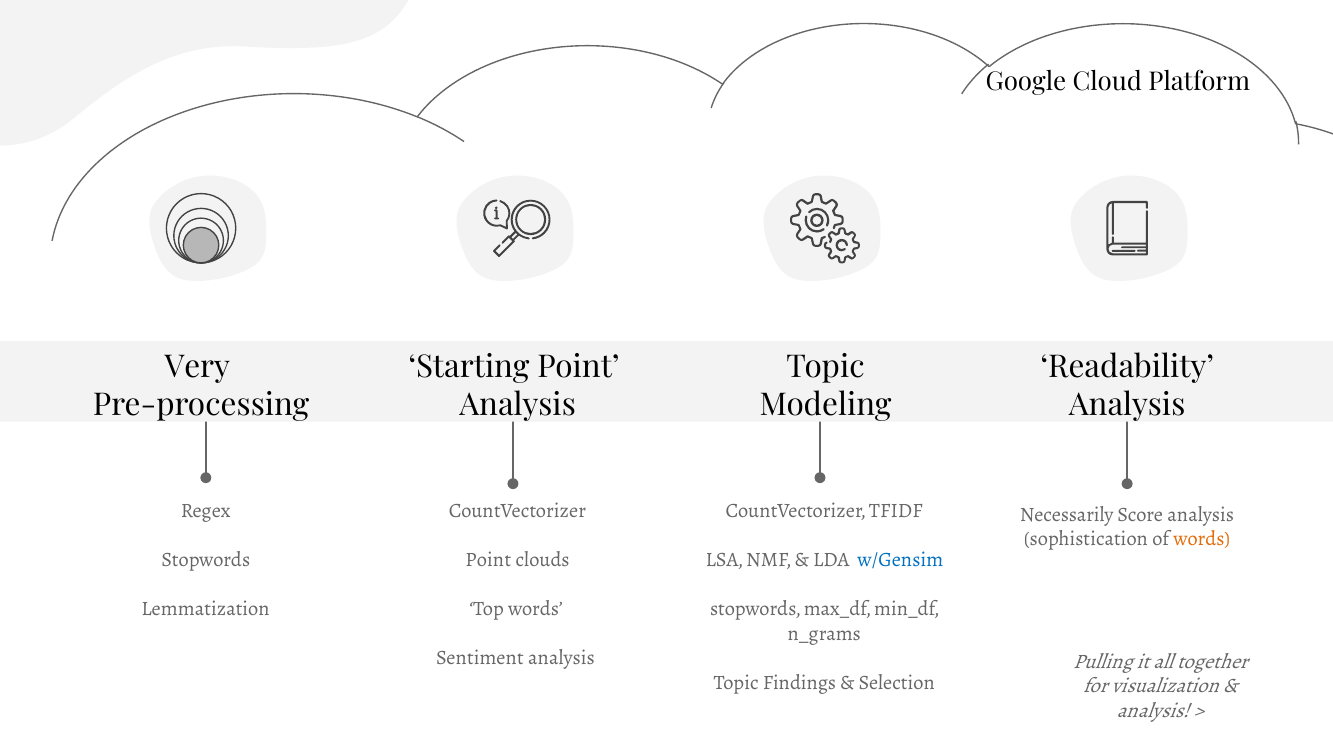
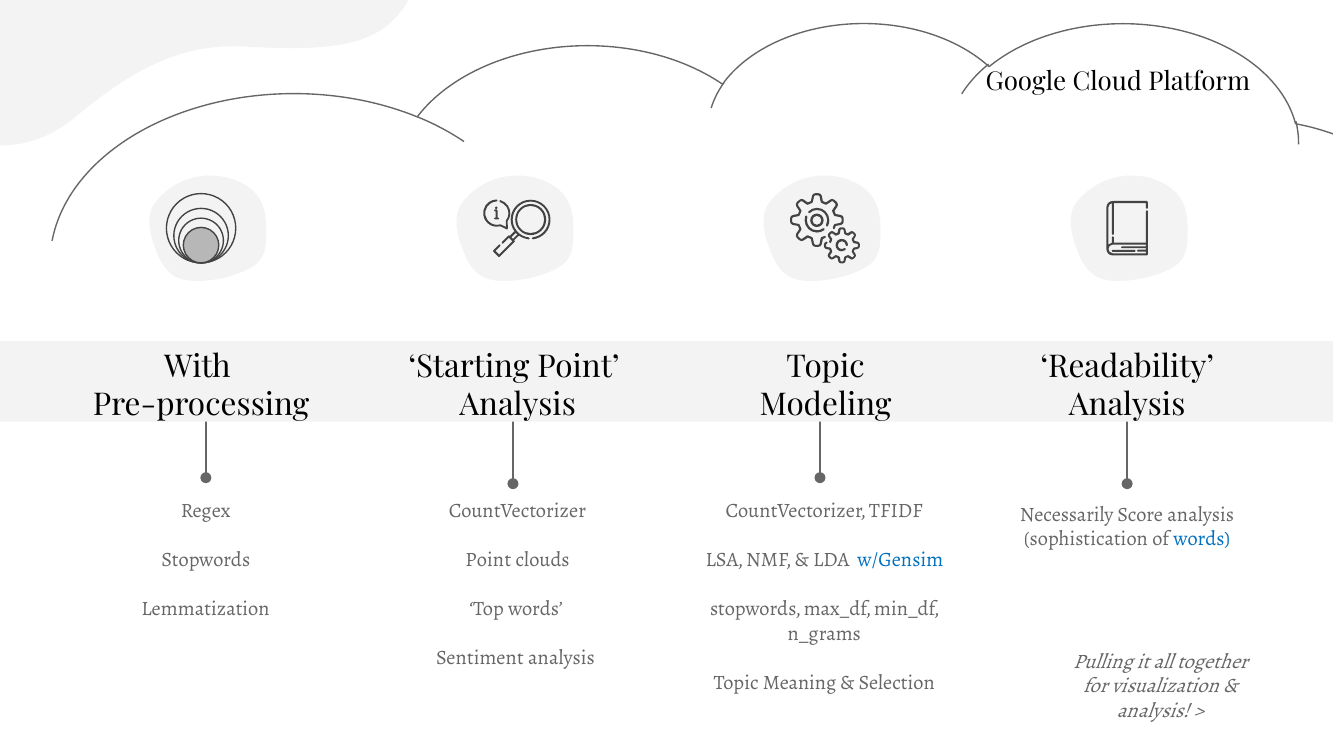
Very: Very -> With (197, 367)
words colour: orange -> blue (1202, 539)
Findings: Findings -> Meaning (800, 682)
